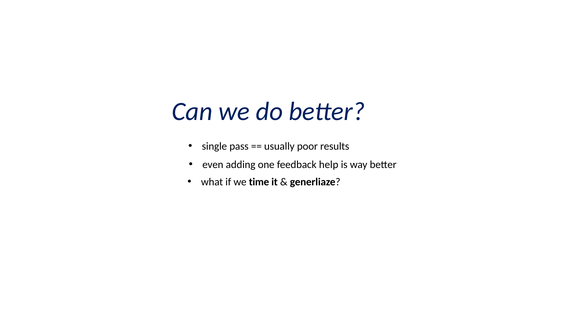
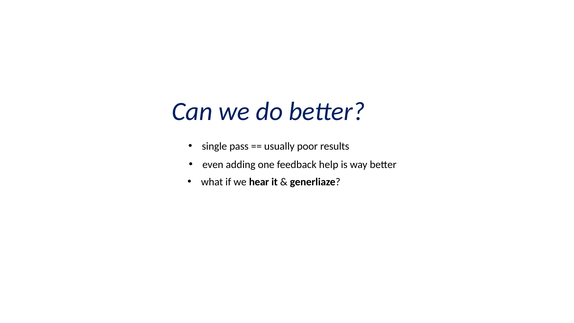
time: time -> hear (259, 182)
